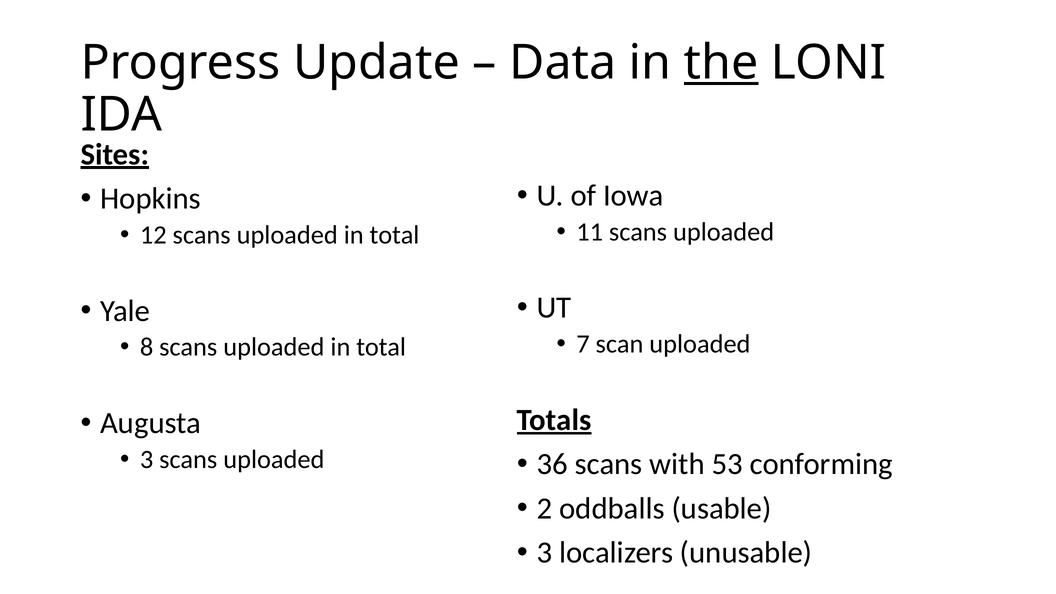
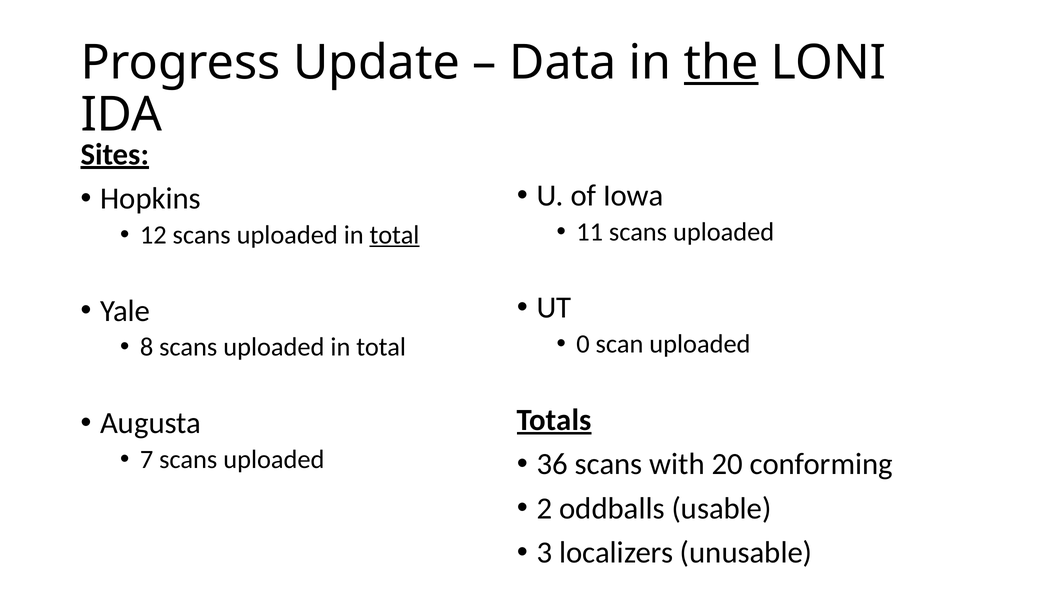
total underline: none -> present (395, 235)
7: 7 -> 0 (583, 344)
3: 3 -> 7 (147, 459)
53: 53 -> 20 (727, 464)
